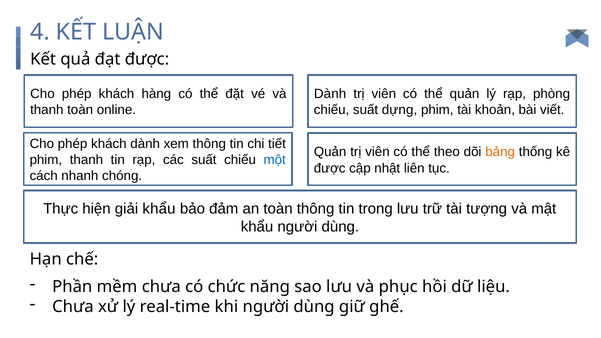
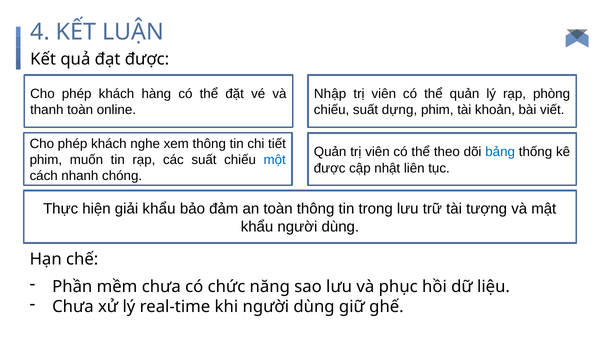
Dành: Dành -> Nhập (330, 94)
khách dành: dành -> nghe (145, 144)
bảng colour: orange -> blue (500, 152)
phim thanh: thanh -> muốn (86, 160)
